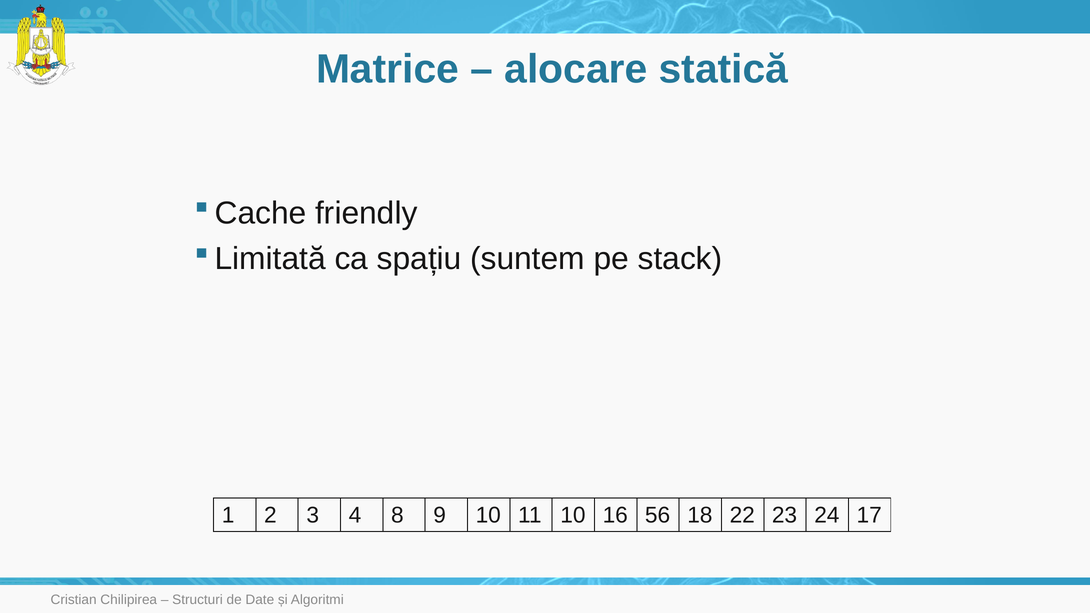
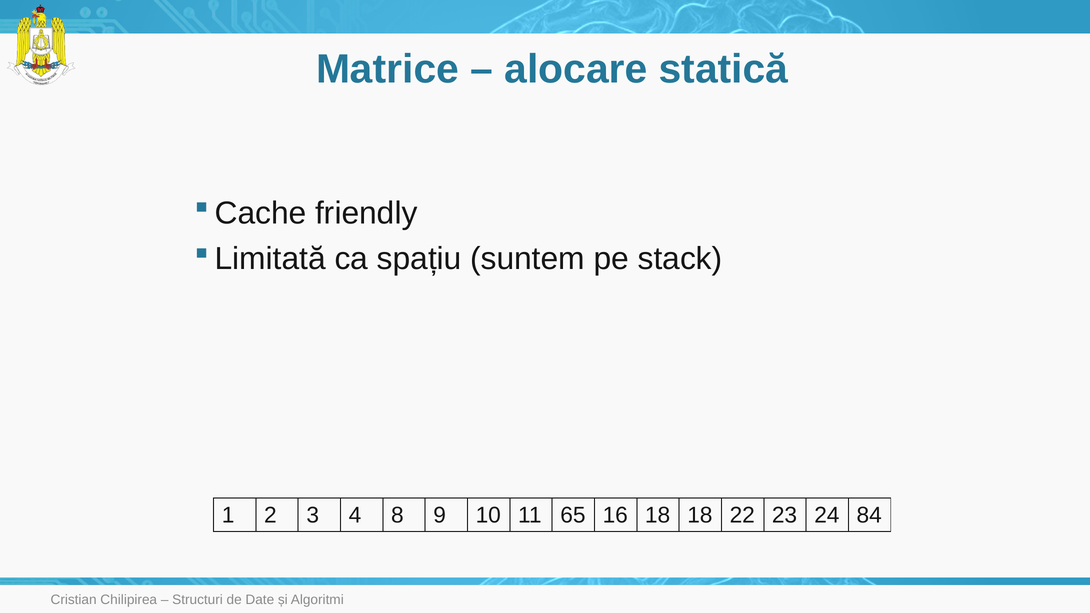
11 10: 10 -> 65 (573, 515)
16 56: 56 -> 18 (658, 515)
17: 17 -> 84 (869, 515)
